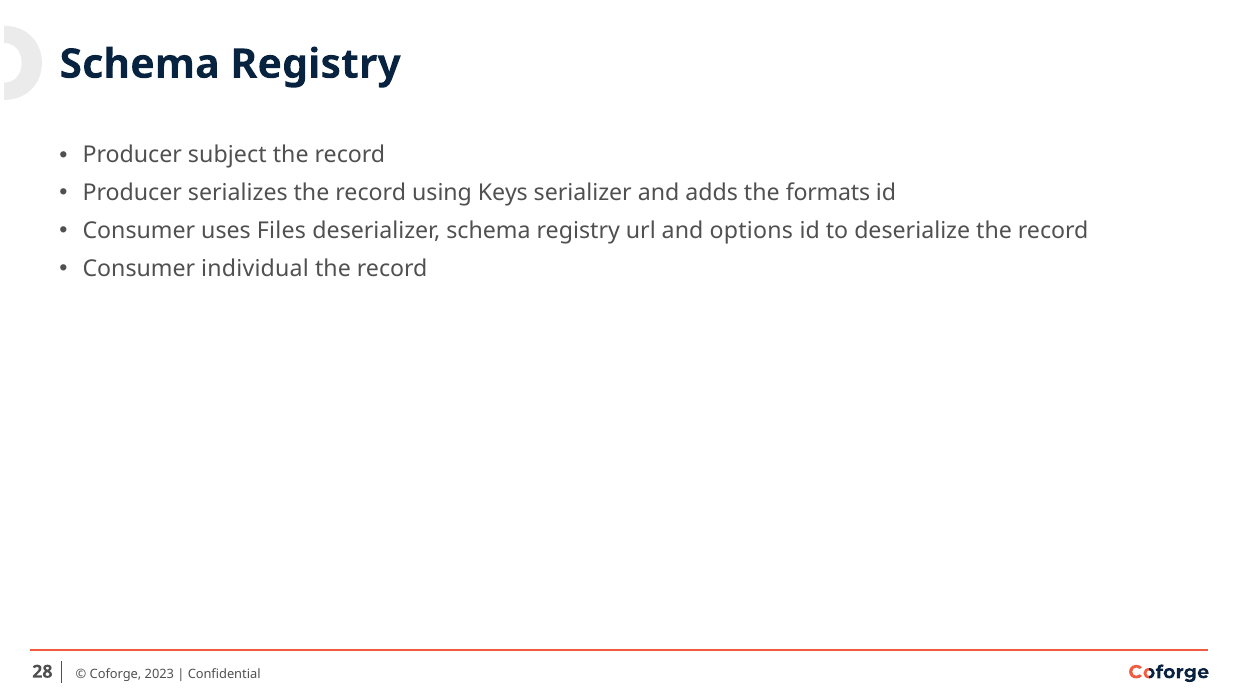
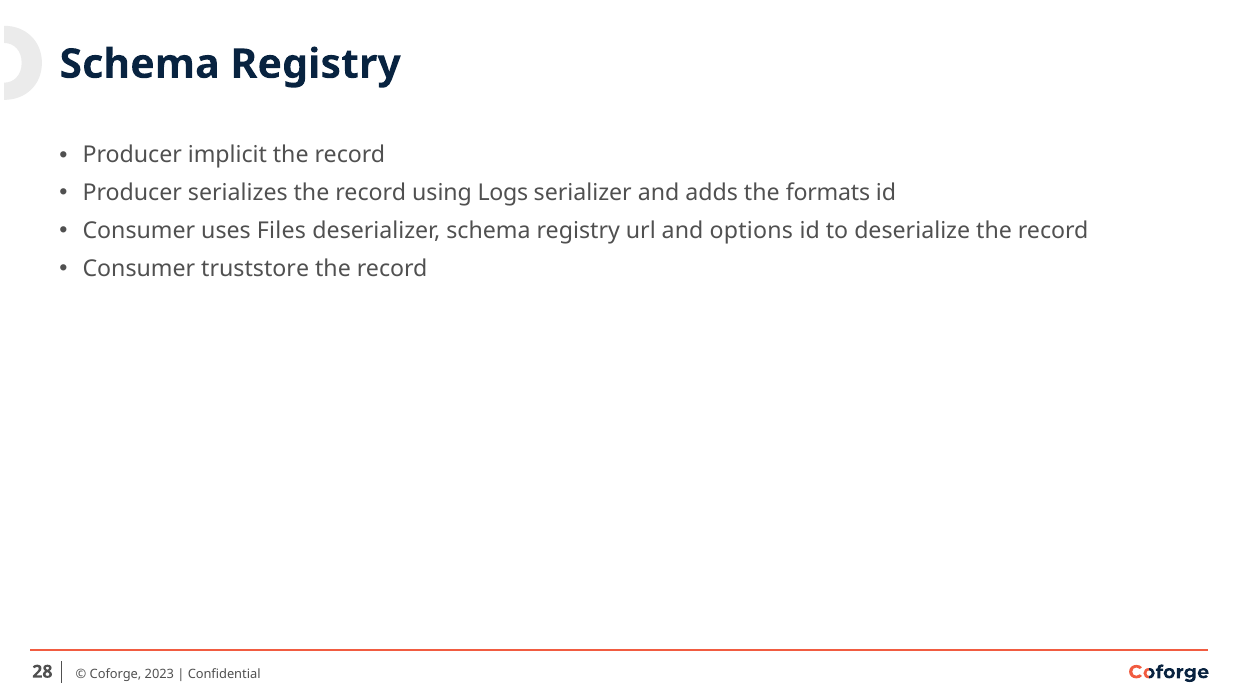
subject: subject -> implicit (227, 155)
Keys: Keys -> Logs (503, 193)
individual: individual -> truststore (255, 269)
